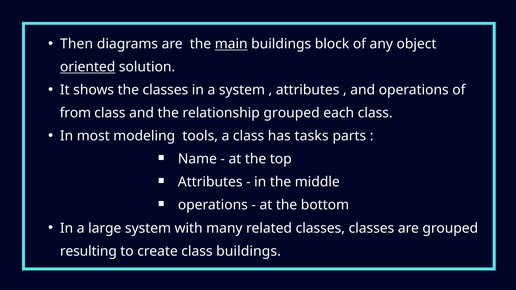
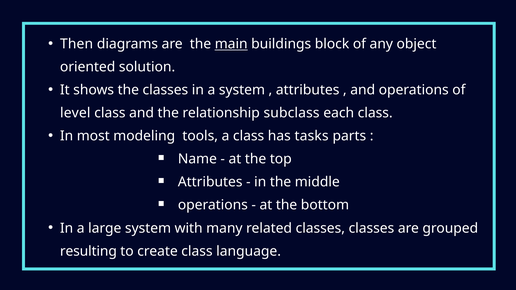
oriented underline: present -> none (88, 67)
from: from -> level (75, 113)
relationship grouped: grouped -> subclass (292, 113)
class buildings: buildings -> language (249, 251)
